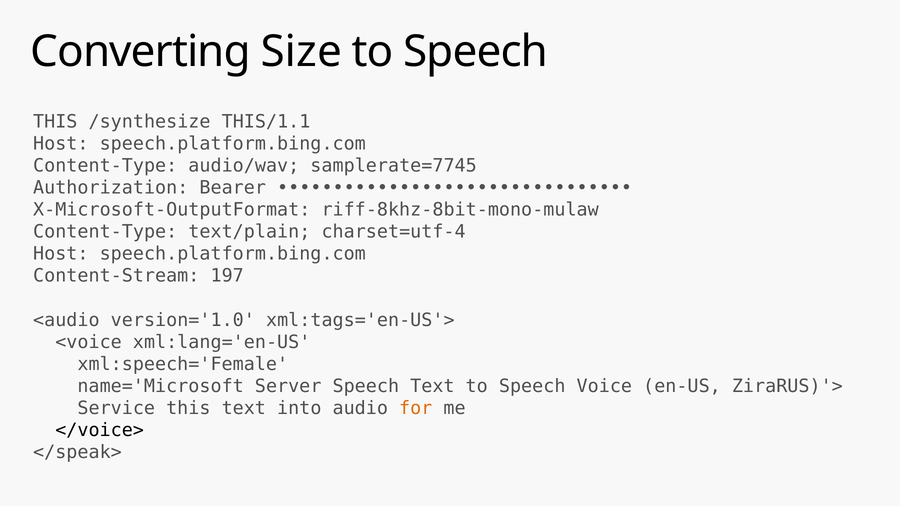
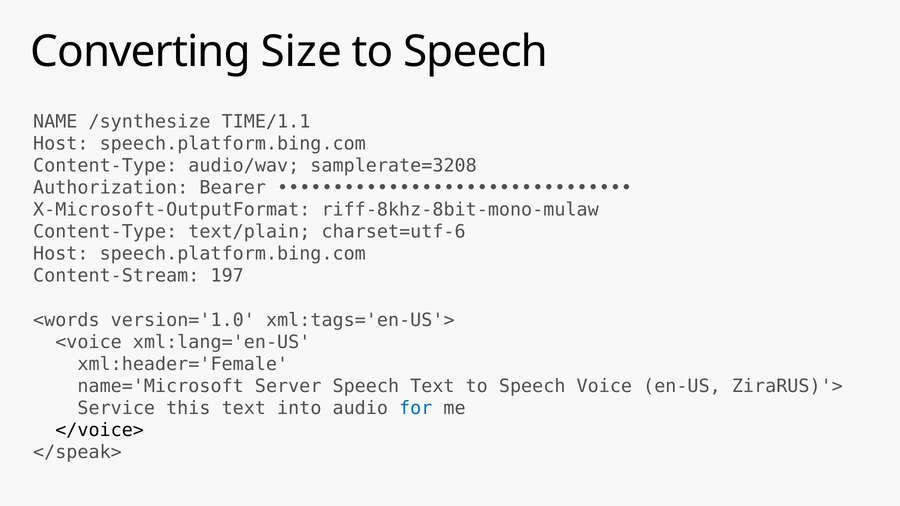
THIS: THIS -> NAME (55, 122)
THIS/1.1: THIS/1.1 -> TIME/1.1 (266, 122)
samplerate=7745: samplerate=7745 -> samplerate=3208 (394, 166)
charset=utf-4: charset=utf-4 -> charset=utf-6 (394, 232)
<audio: <audio -> <words (66, 320)
xml:speech='Female: xml:speech='Female -> xml:header='Female (183, 364)
for colour: orange -> blue (416, 408)
